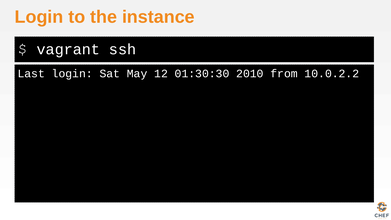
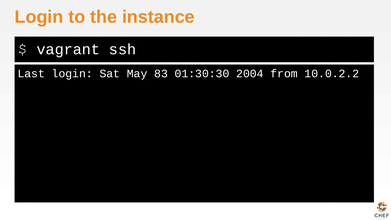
12: 12 -> 83 (161, 74)
2010: 2010 -> 2004 (250, 74)
